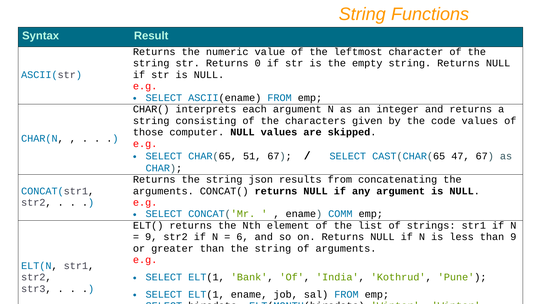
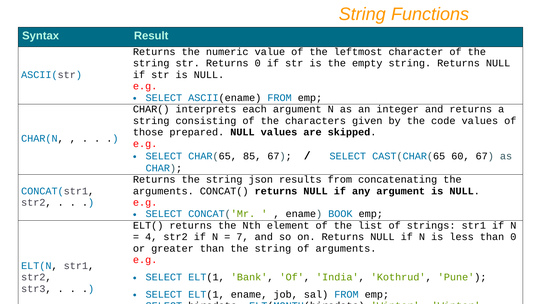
computer: computer -> prepared (197, 132)
51: 51 -> 85 (252, 156)
47: 47 -> 60 (460, 156)
COMM: COMM -> BOOK (340, 214)
9: 9 -> 4 (151, 237)
6: 6 -> 7 (242, 237)
than 9: 9 -> 0 (513, 237)
